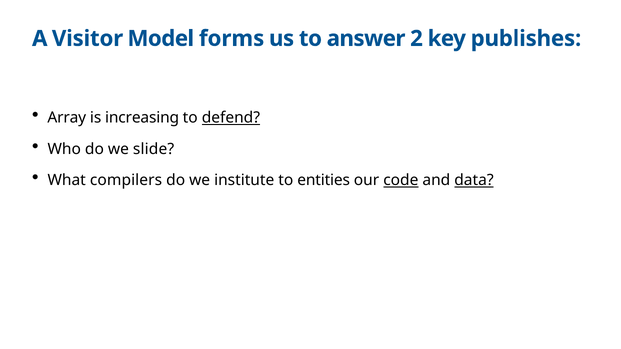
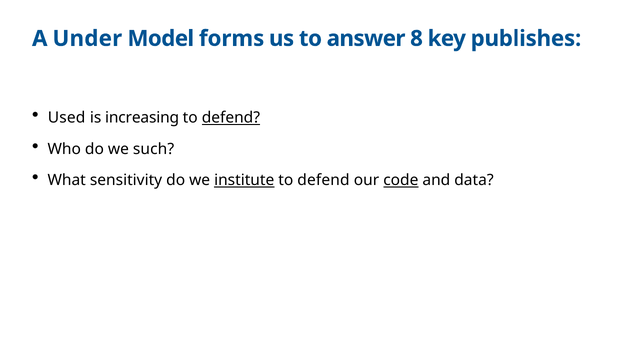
Visitor: Visitor -> Under (87, 39)
2: 2 -> 8 (416, 39)
Array: Array -> Used (67, 118)
slide: slide -> such (154, 149)
compilers: compilers -> sensitivity (126, 180)
institute underline: none -> present (244, 180)
entities: entities -> defend (323, 180)
data underline: present -> none (474, 180)
